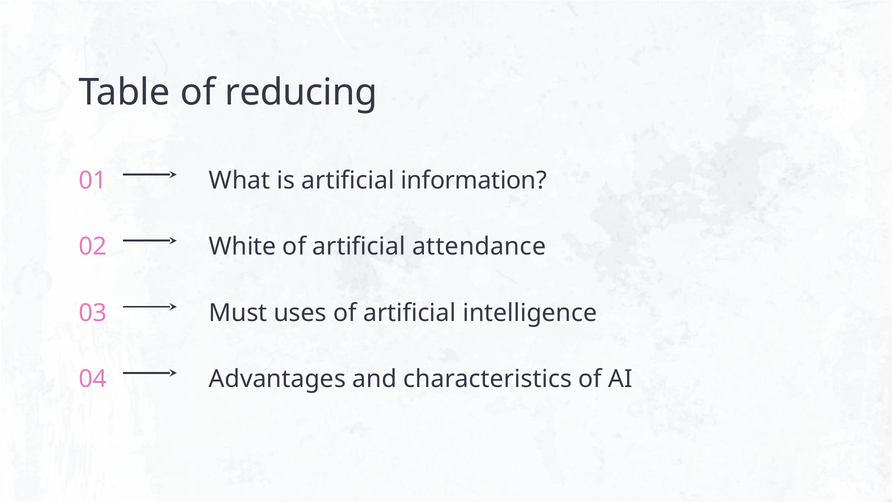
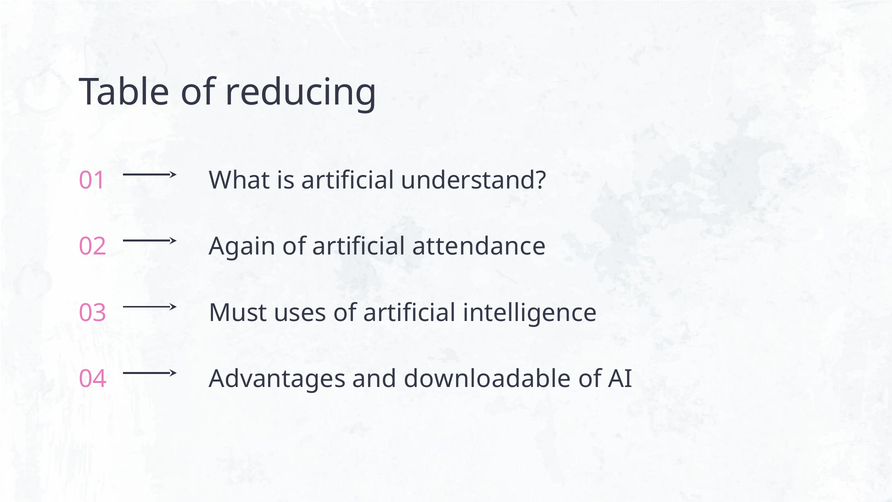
information: information -> understand (474, 181)
White: White -> Again (242, 247)
characteristics: characteristics -> downloadable (488, 379)
